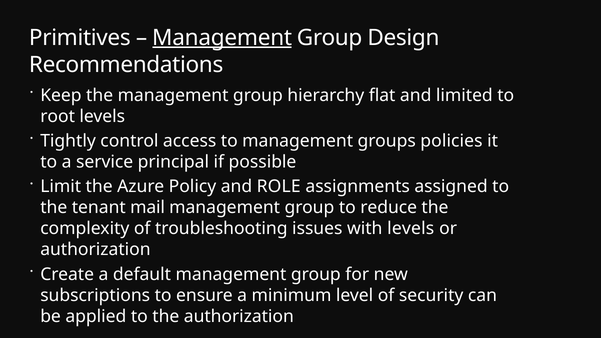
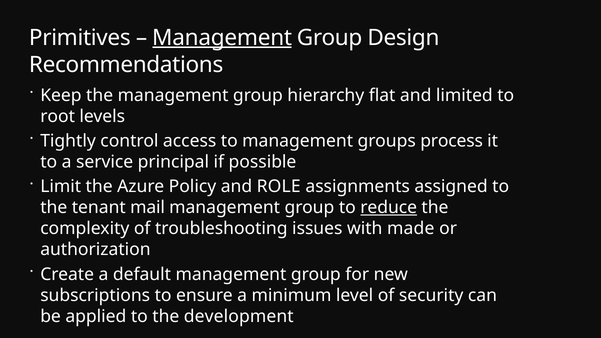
policies: policies -> process (452, 141)
reduce underline: none -> present (389, 208)
with levels: levels -> made (411, 229)
the authorization: authorization -> development (239, 316)
